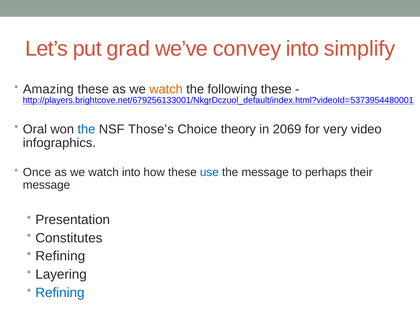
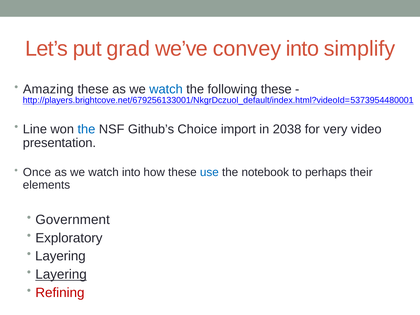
watch colour: orange -> blue (166, 89)
Oral: Oral -> Line (35, 129)
Those’s: Those’s -> Github’s (151, 129)
theory: theory -> import (238, 129)
2069: 2069 -> 2038 (287, 129)
infographics: infographics -> presentation (59, 143)
the message: message -> notebook (265, 172)
message: message -> elements (46, 185)
Presentation: Presentation -> Government (73, 220)
Constitutes: Constitutes -> Exploratory (69, 238)
Refining: Refining -> Layering (60, 256)
Layering underline: none -> present (61, 274)
Refining colour: blue -> red (60, 293)
